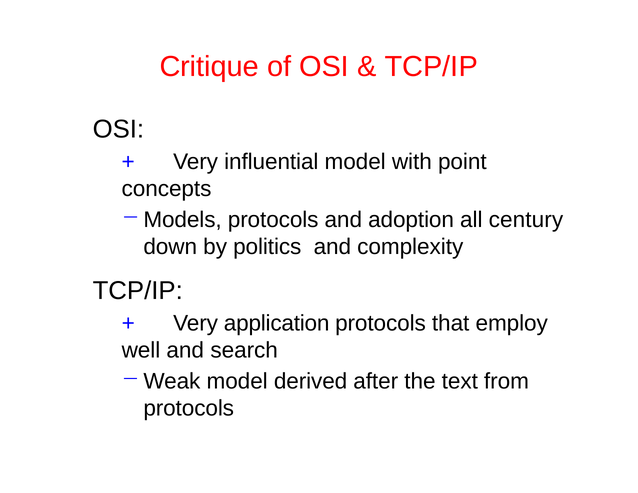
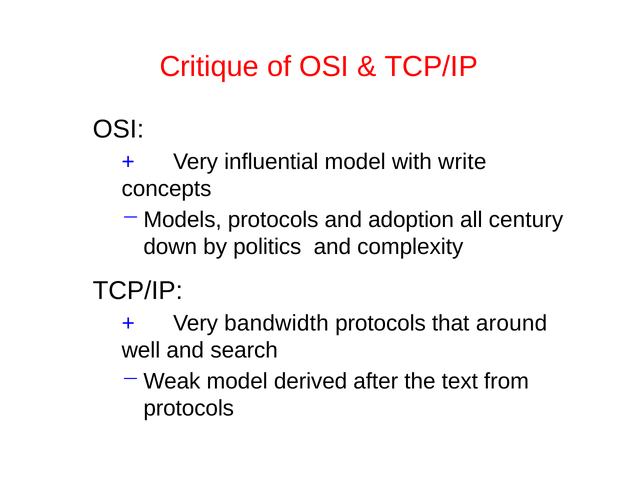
point: point -> write (462, 162)
application: application -> bandwidth (276, 323)
employ: employ -> around (512, 323)
